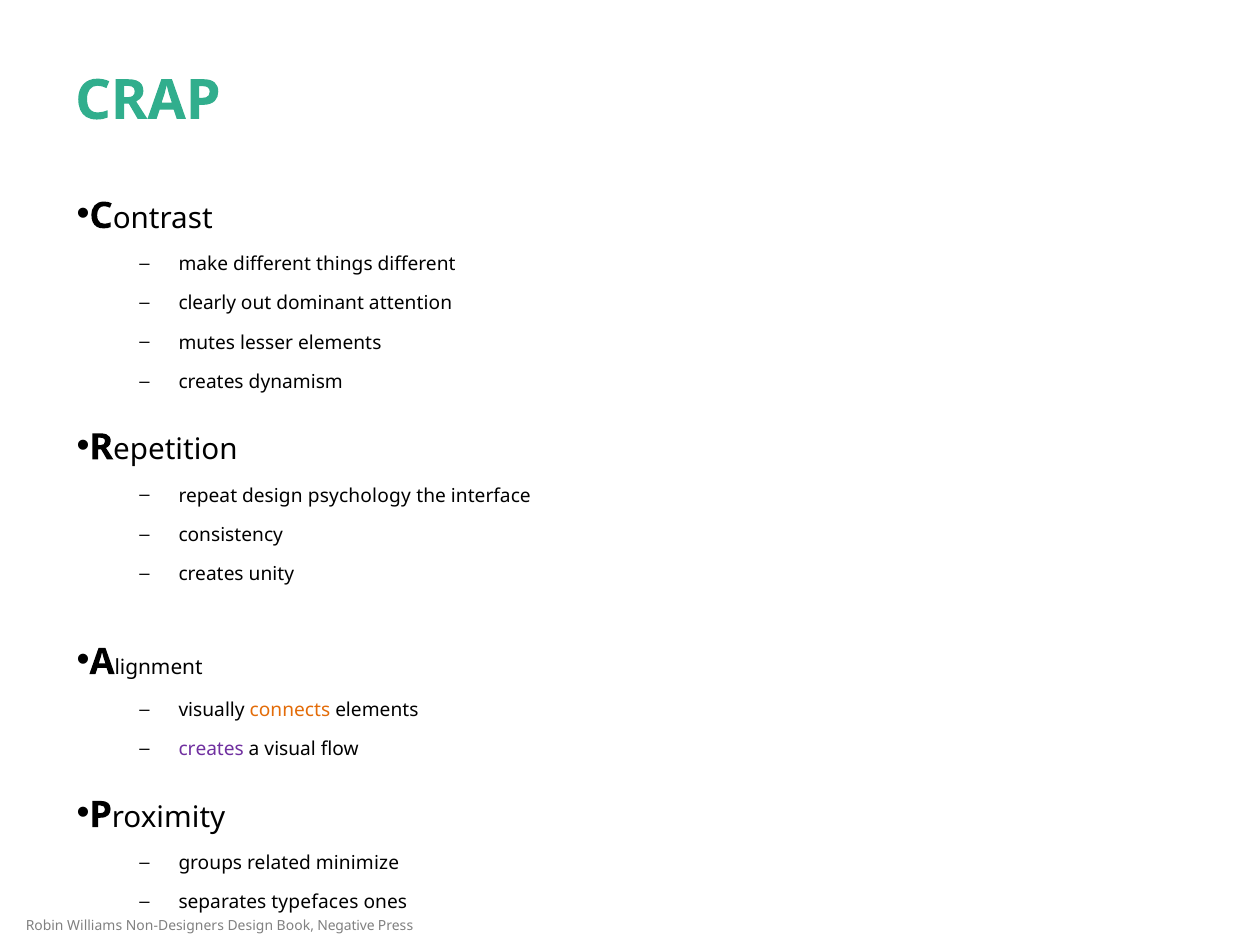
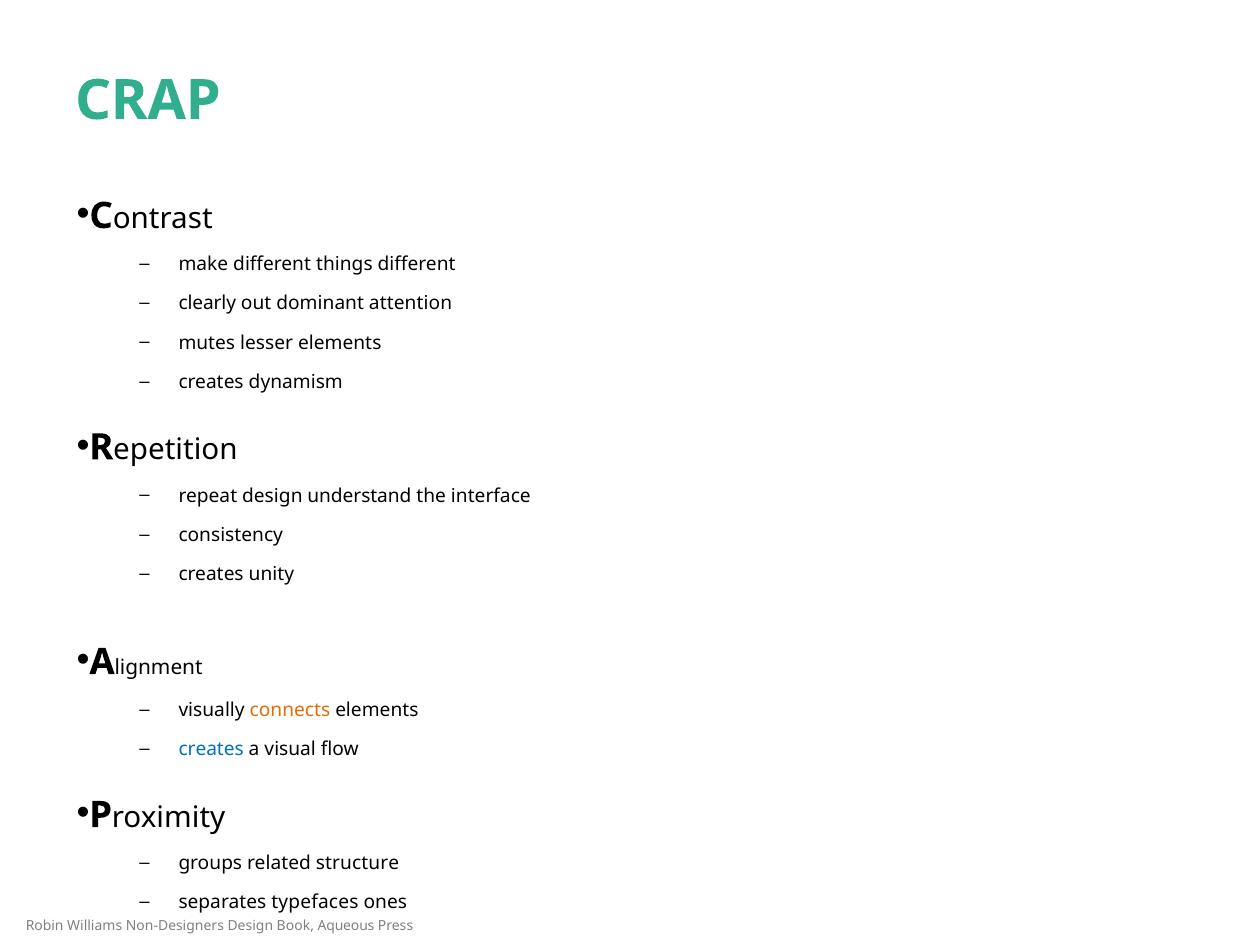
psychology: psychology -> understand (359, 496)
creates colour: purple -> blue (211, 749)
minimize: minimize -> structure (357, 863)
Negative: Negative -> Aqueous (346, 926)
